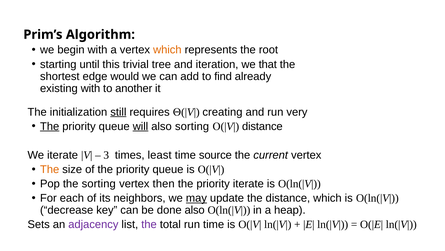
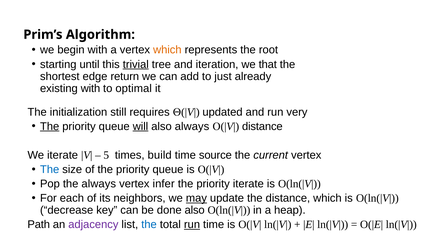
trivial underline: none -> present (136, 64)
would: would -> return (125, 76)
find: find -> just (223, 76)
another: another -> optimal (134, 88)
still underline: present -> none (118, 112)
creating: creating -> updated (223, 112)
also sorting: sorting -> always (192, 126)
3: 3 -> 5 (106, 155)
least: least -> build (160, 155)
The colour: orange -> blue (50, 169)
the sorting: sorting -> always (99, 183)
then: then -> infer (164, 183)
Sets: Sets -> Path (39, 224)
the colour: purple -> blue (149, 224)
run underline: none -> present (192, 224)
